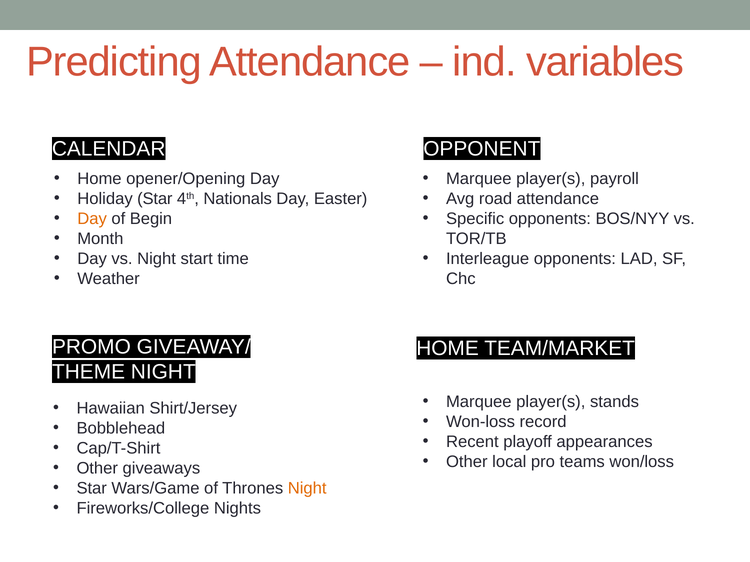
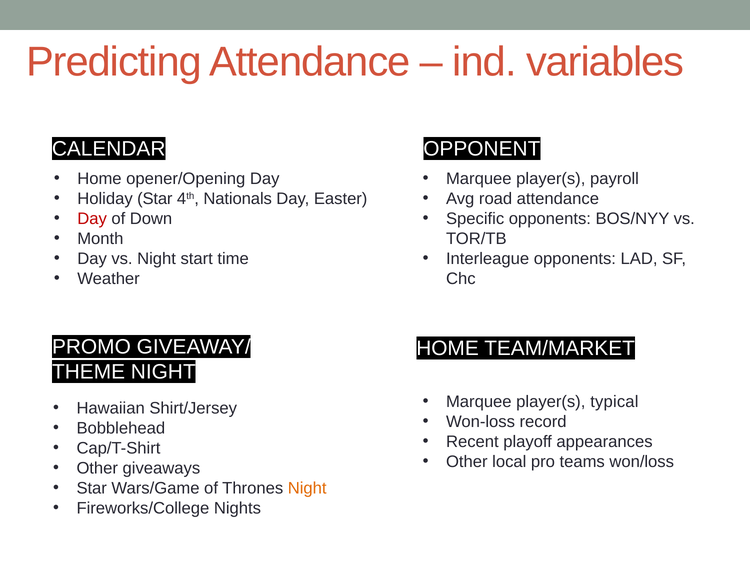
Day colour: orange -> red (92, 219)
Begin: Begin -> Down (151, 219)
stands: stands -> typical (614, 402)
